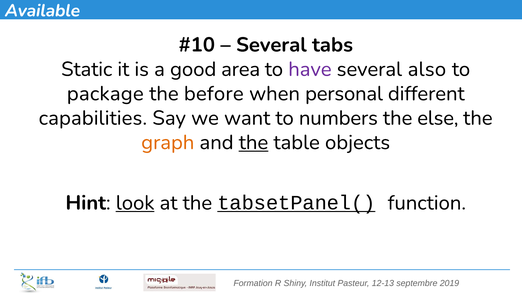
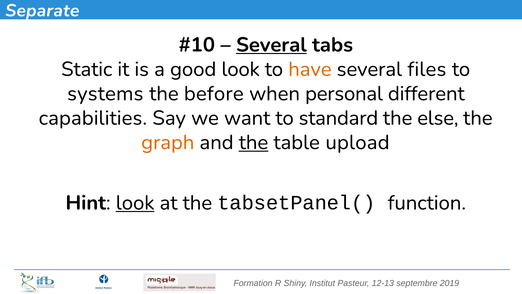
Available: Available -> Separate (42, 11)
Several underline: none -> present (271, 45)
good area: area -> look (241, 69)
have colour: purple -> orange (310, 69)
also: also -> files (427, 69)
package: package -> systems (105, 93)
numbers: numbers -> standard (338, 118)
objects: objects -> upload (357, 142)
tabsetPanel( underline: present -> none (296, 203)
